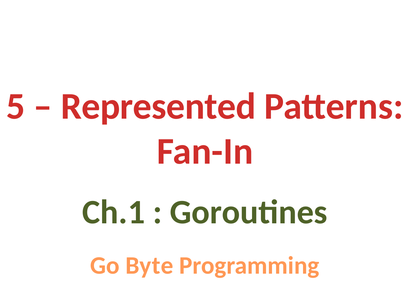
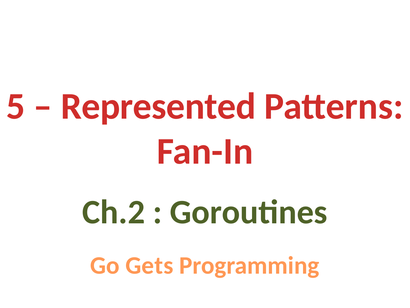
Ch.1: Ch.1 -> Ch.2 (114, 212)
Byte: Byte -> Gets (149, 265)
